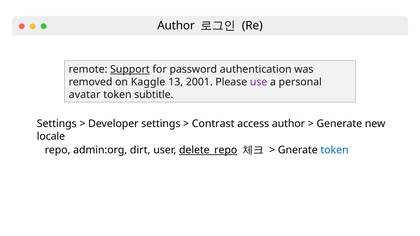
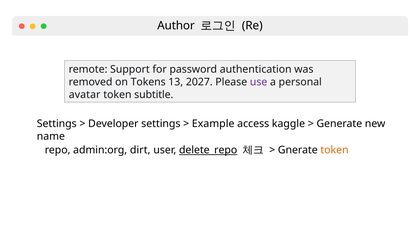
Support underline: present -> none (130, 70)
Kaggle: Kaggle -> Tokens (148, 82)
2001: 2001 -> 2027 (199, 82)
Contrast: Contrast -> Example (213, 124)
access author: author -> kaggle (288, 124)
locale: locale -> name (51, 137)
token colour: blue -> orange (335, 150)
